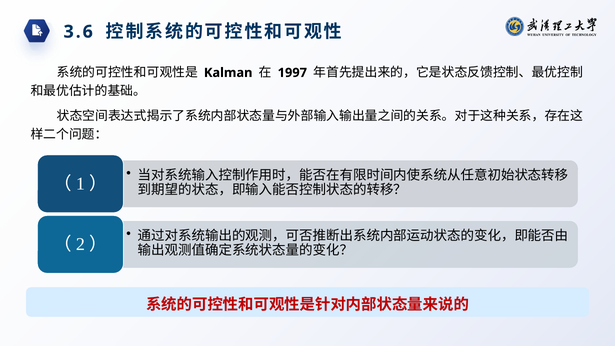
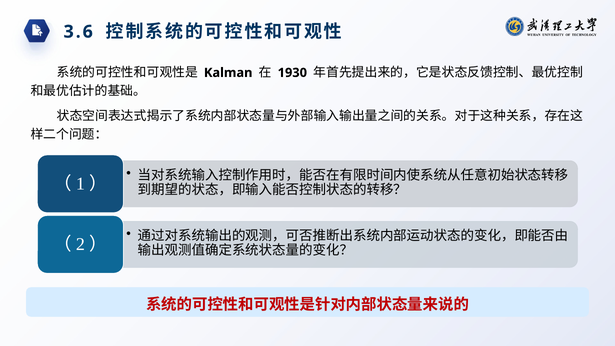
1997: 1997 -> 1930 (292, 73)
